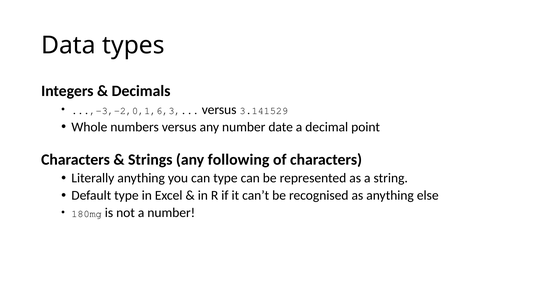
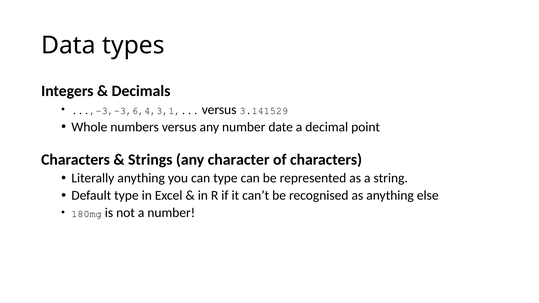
...,-3,-2,0,1,6,3: ...,-3,-2,0,1,6,3 -> ...,-3,-3,6,4,3,1 (135, 111)
following: following -> character (239, 160)
